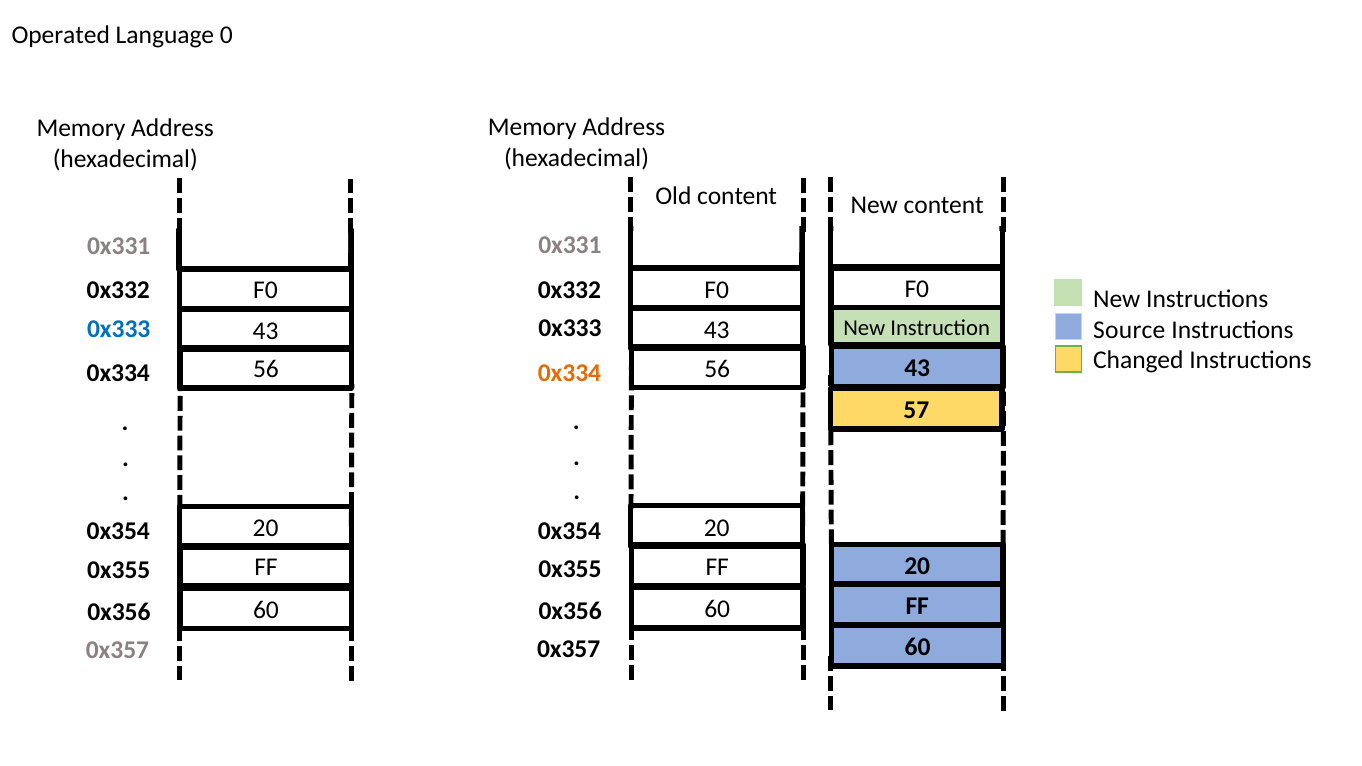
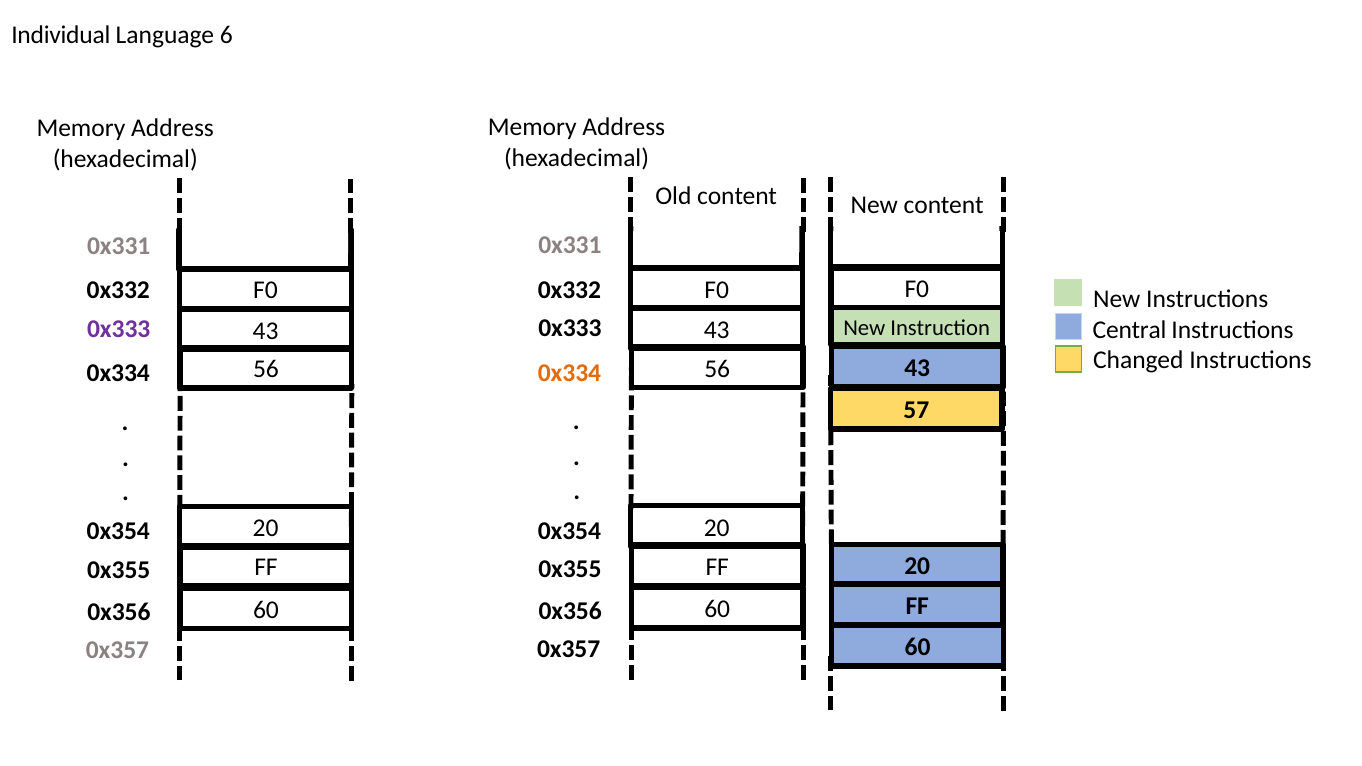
Operated: Operated -> Individual (61, 35)
0: 0 -> 6 (226, 35)
0x333 colour: blue -> purple (119, 329)
Source: Source -> Central (1130, 330)
